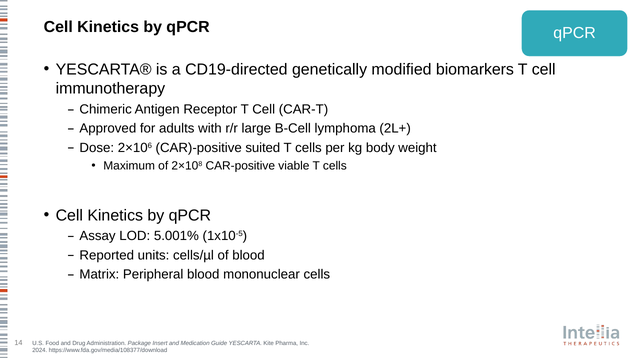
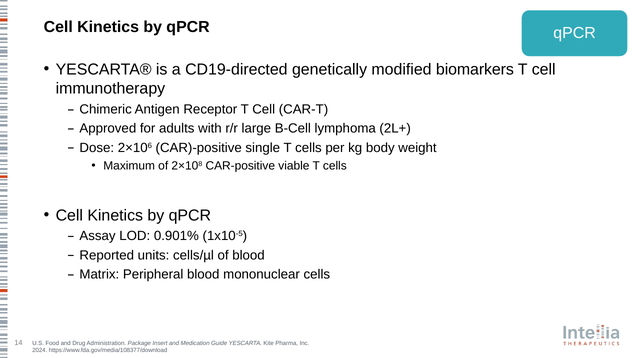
suited: suited -> single (263, 148)
5.001%: 5.001% -> 0.901% (176, 236)
